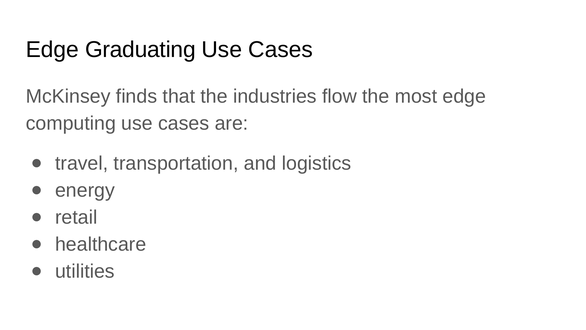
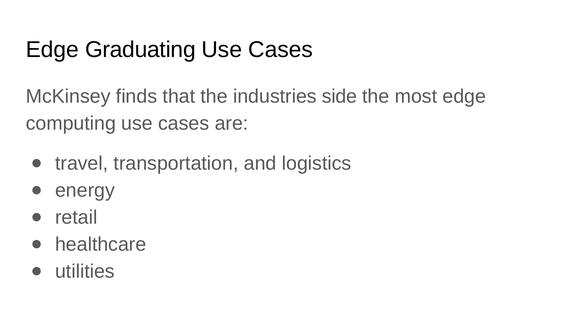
flow: flow -> side (340, 96)
